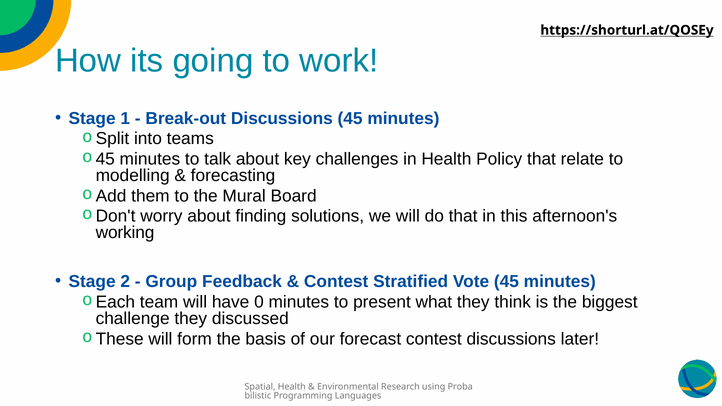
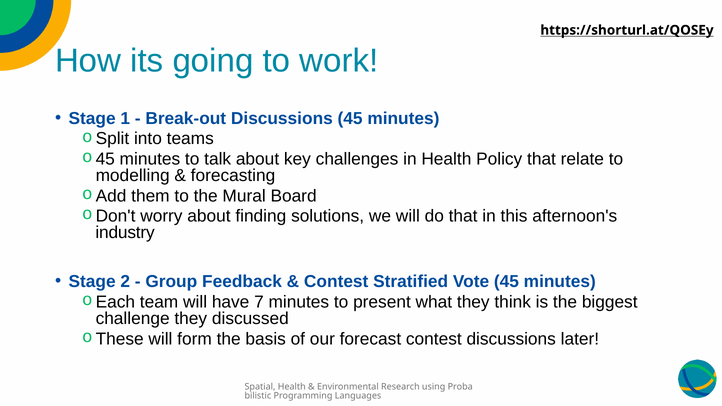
working: working -> industry (125, 233)
0: 0 -> 7 (259, 302)
